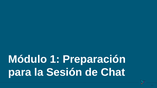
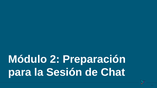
1: 1 -> 2 (55, 59)
